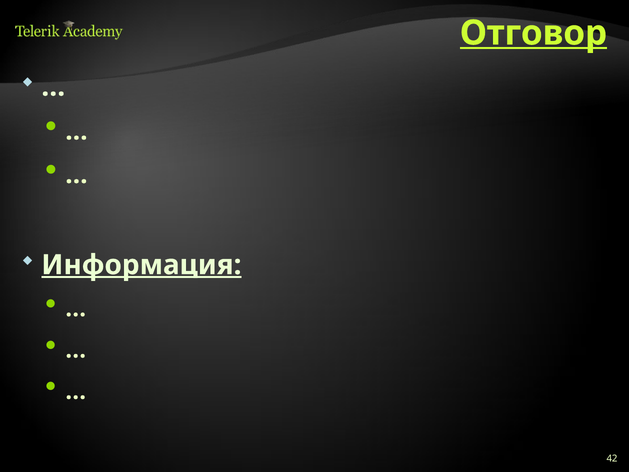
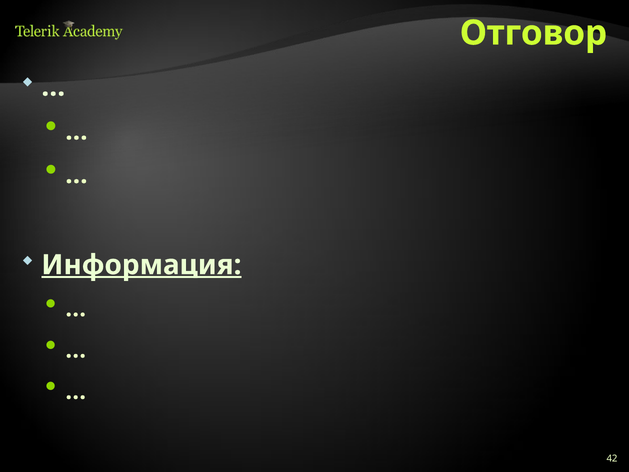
Отговор underline: present -> none (533, 33)
